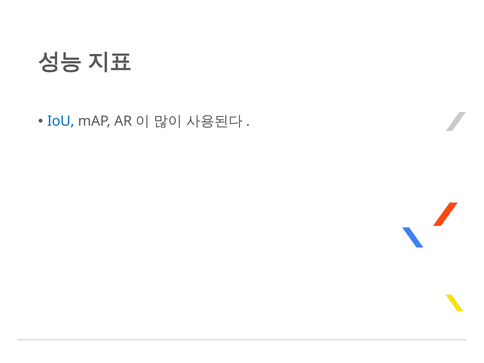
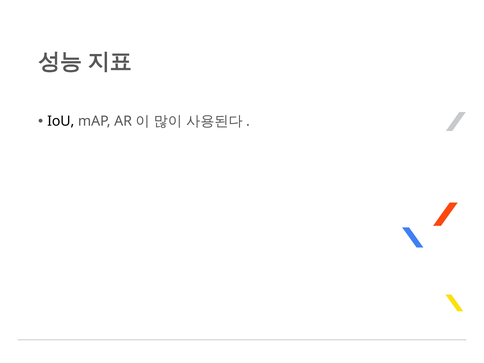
IoU colour: blue -> black (61, 121)
